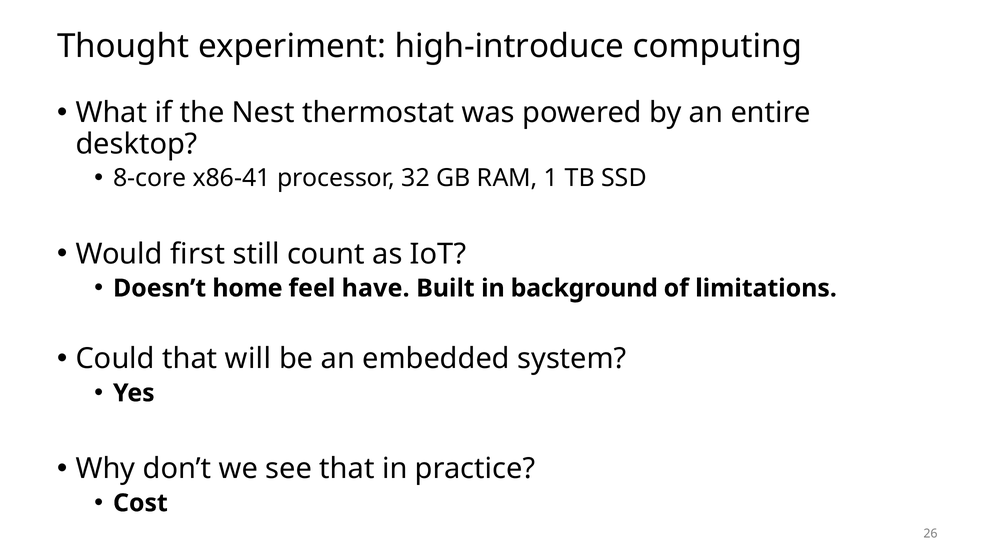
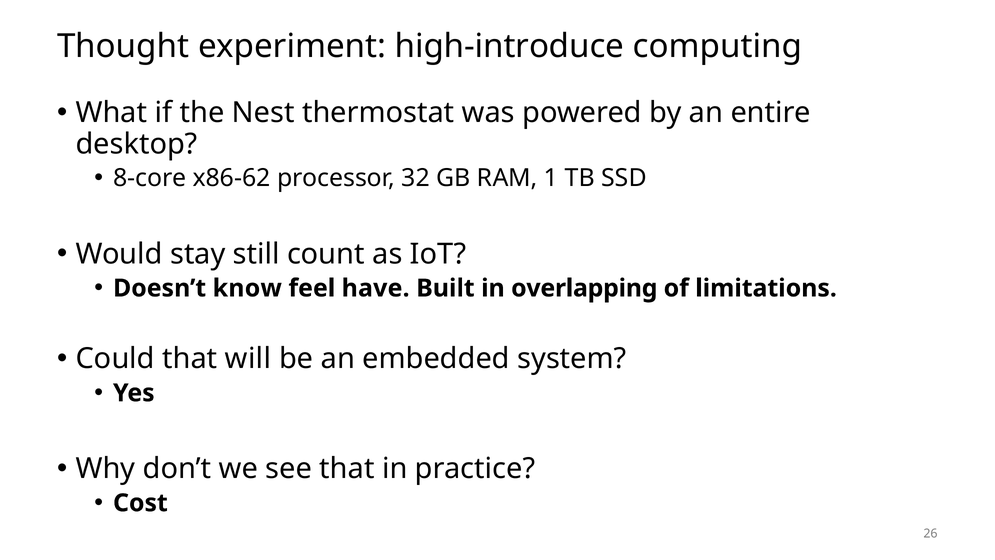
x86-41: x86-41 -> x86-62 (232, 178)
first: first -> stay (198, 254)
home: home -> know (247, 288)
background: background -> overlapping (584, 288)
